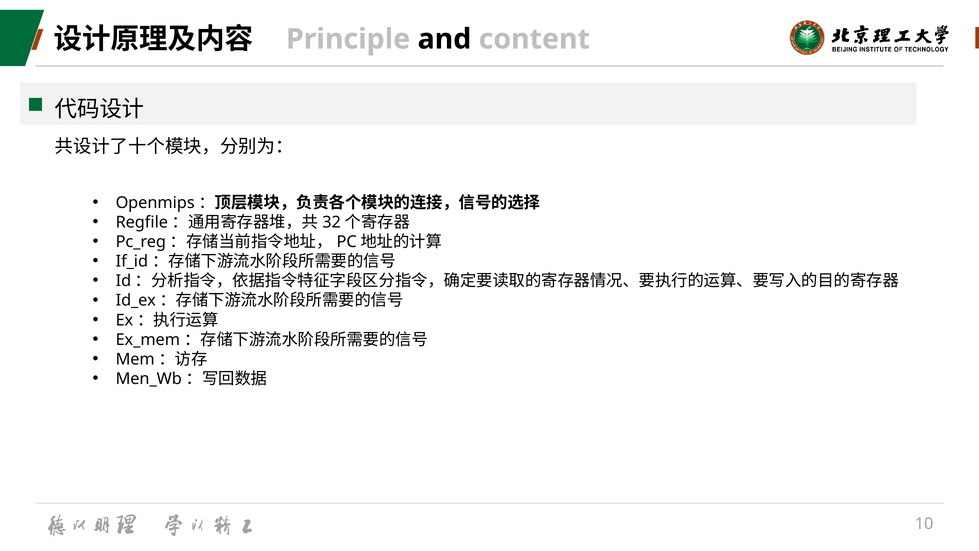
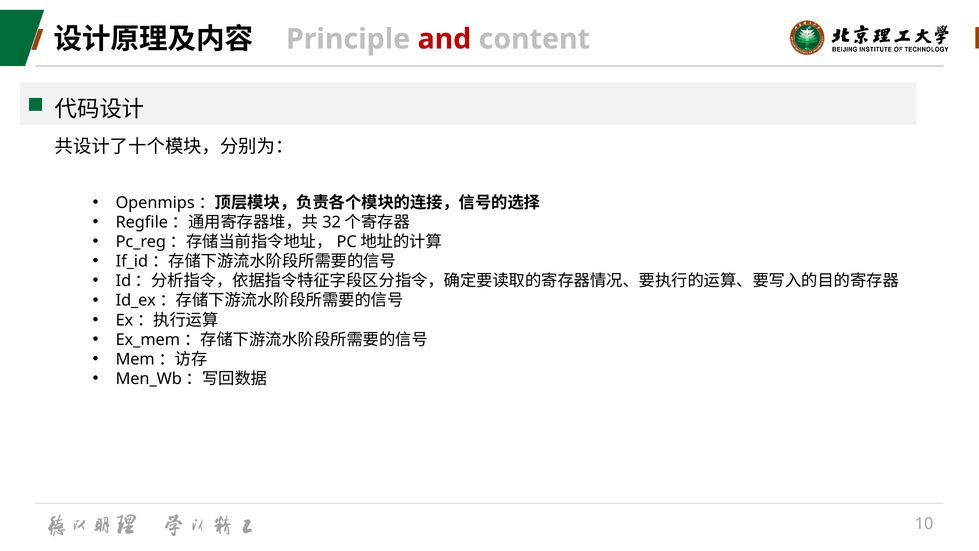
and colour: black -> red (444, 39)
